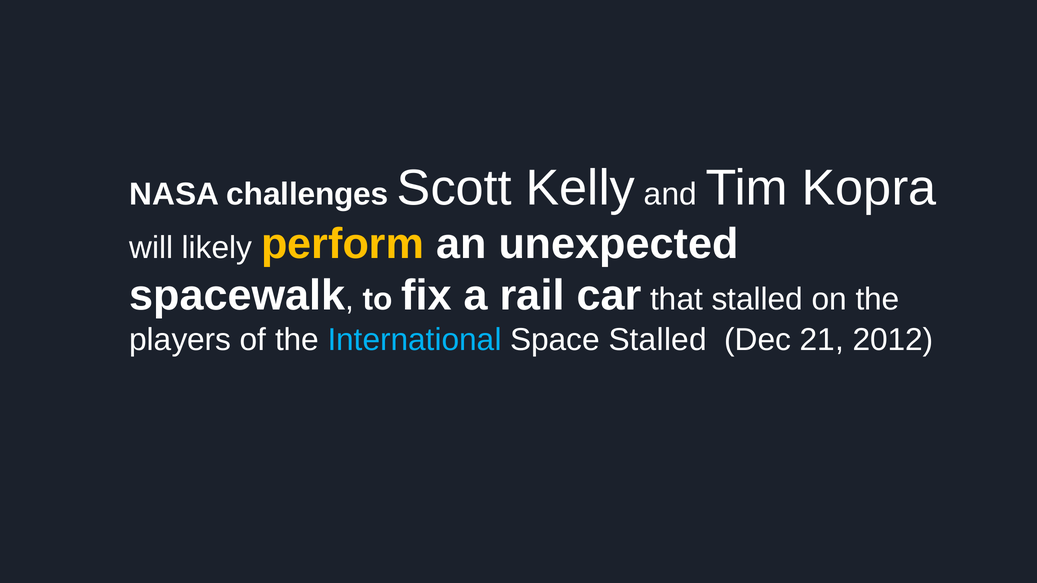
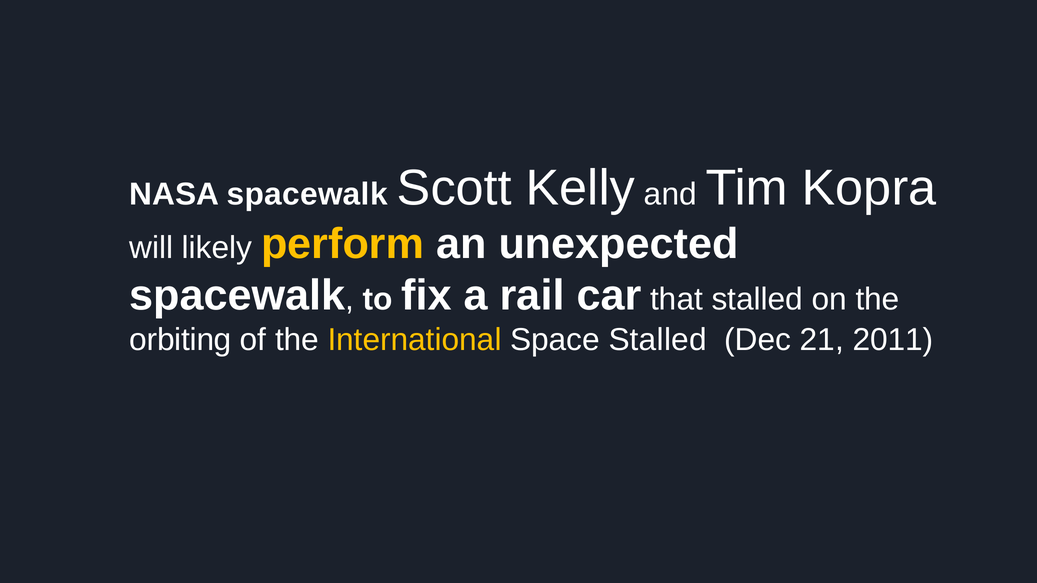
NASA challenges: challenges -> spacewalk (307, 194)
players: players -> orbiting (180, 340)
International colour: light blue -> yellow (415, 340)
2012: 2012 -> 2011 (893, 340)
